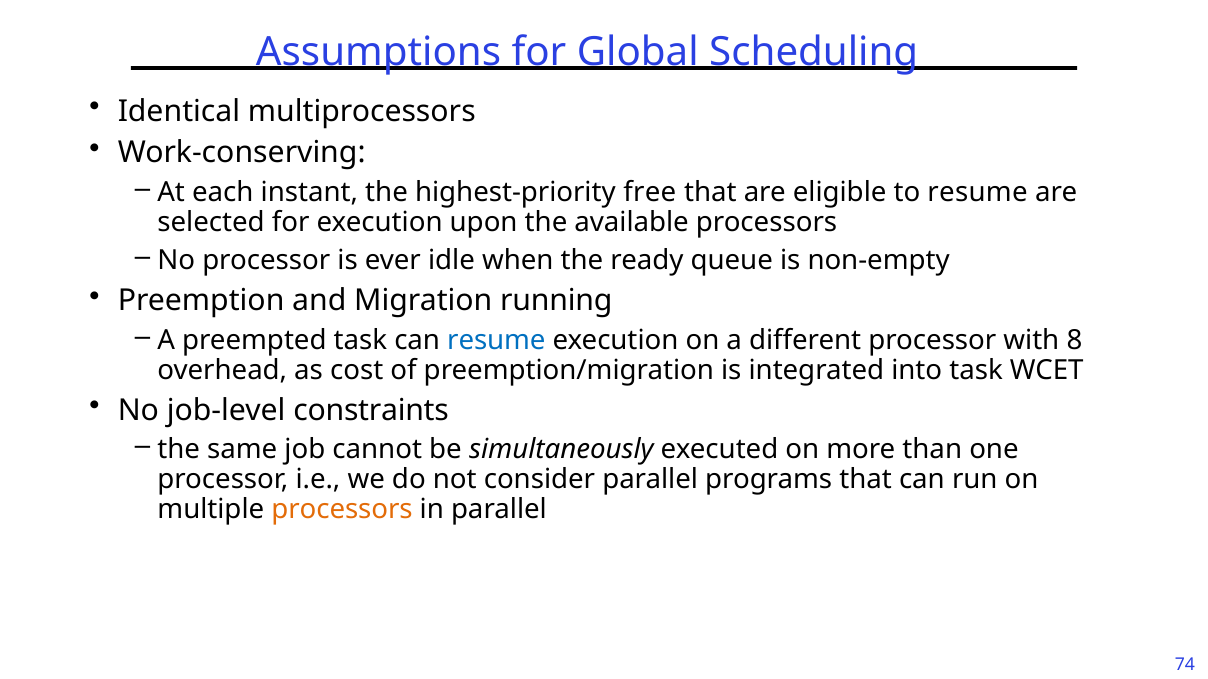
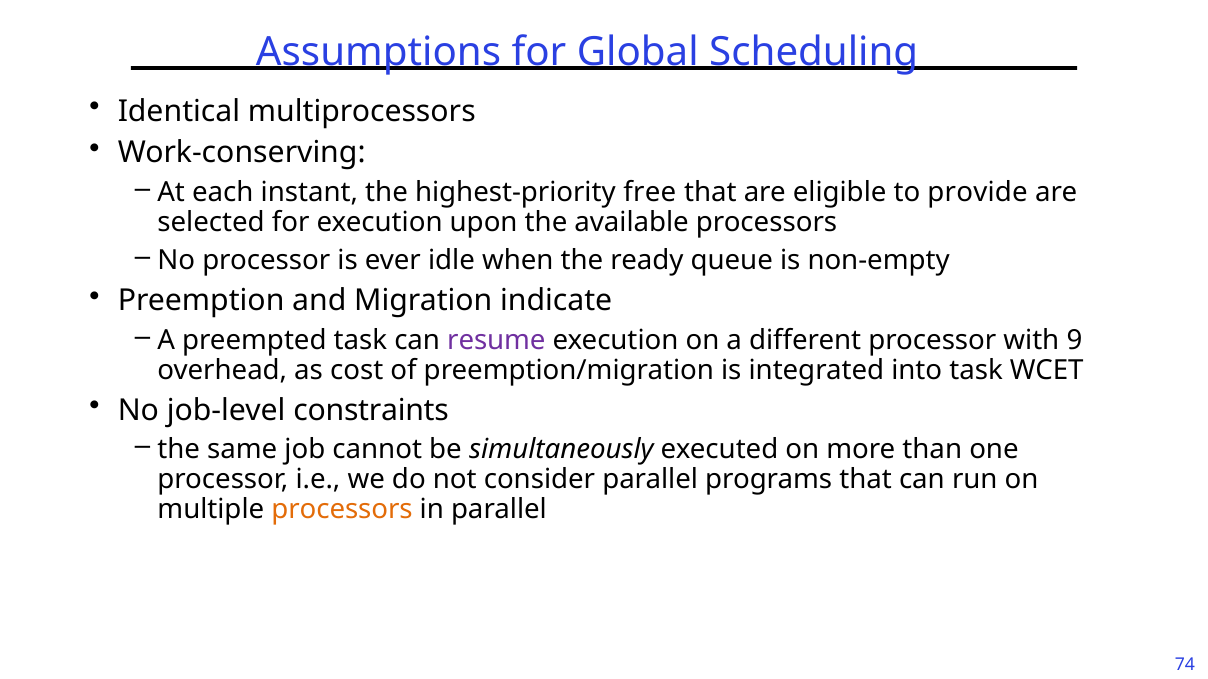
to resume: resume -> provide (978, 192)
running: running -> indicate (556, 301)
resume colour: blue -> purple (496, 340)
8: 8 -> 9 (1074, 340)
